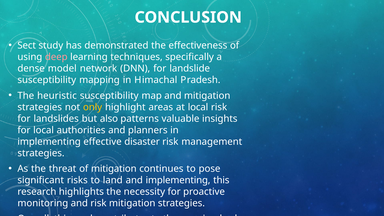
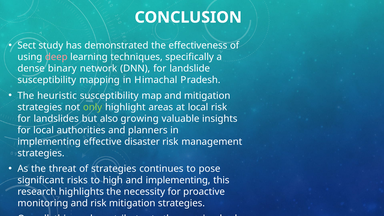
model: model -> binary (62, 69)
only colour: yellow -> light green (93, 107)
also patterns: patterns -> growing (140, 119)
of mitigation: mitigation -> strategies (114, 169)
land: land -> high (113, 180)
